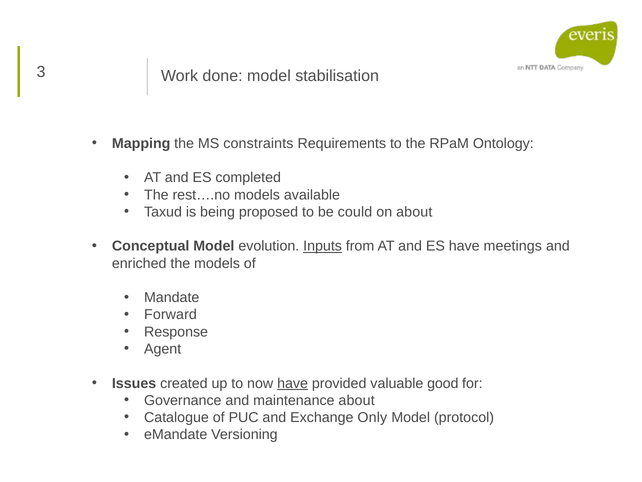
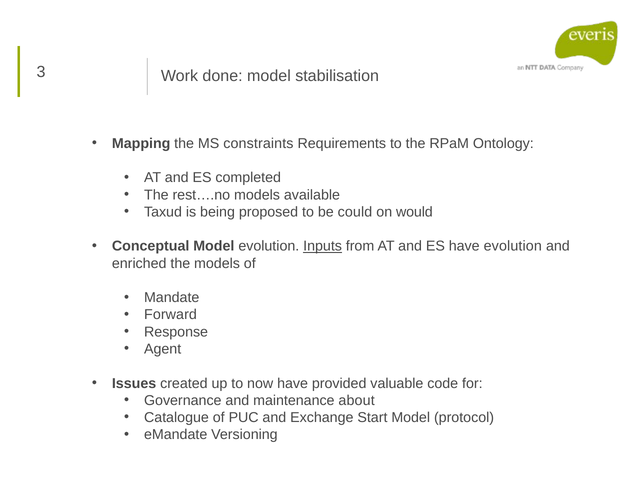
on about: about -> would (414, 212)
have meetings: meetings -> evolution (513, 246)
have underline: present -> none (293, 383)
good: good -> code (443, 383)
Only: Only -> Start (372, 417)
